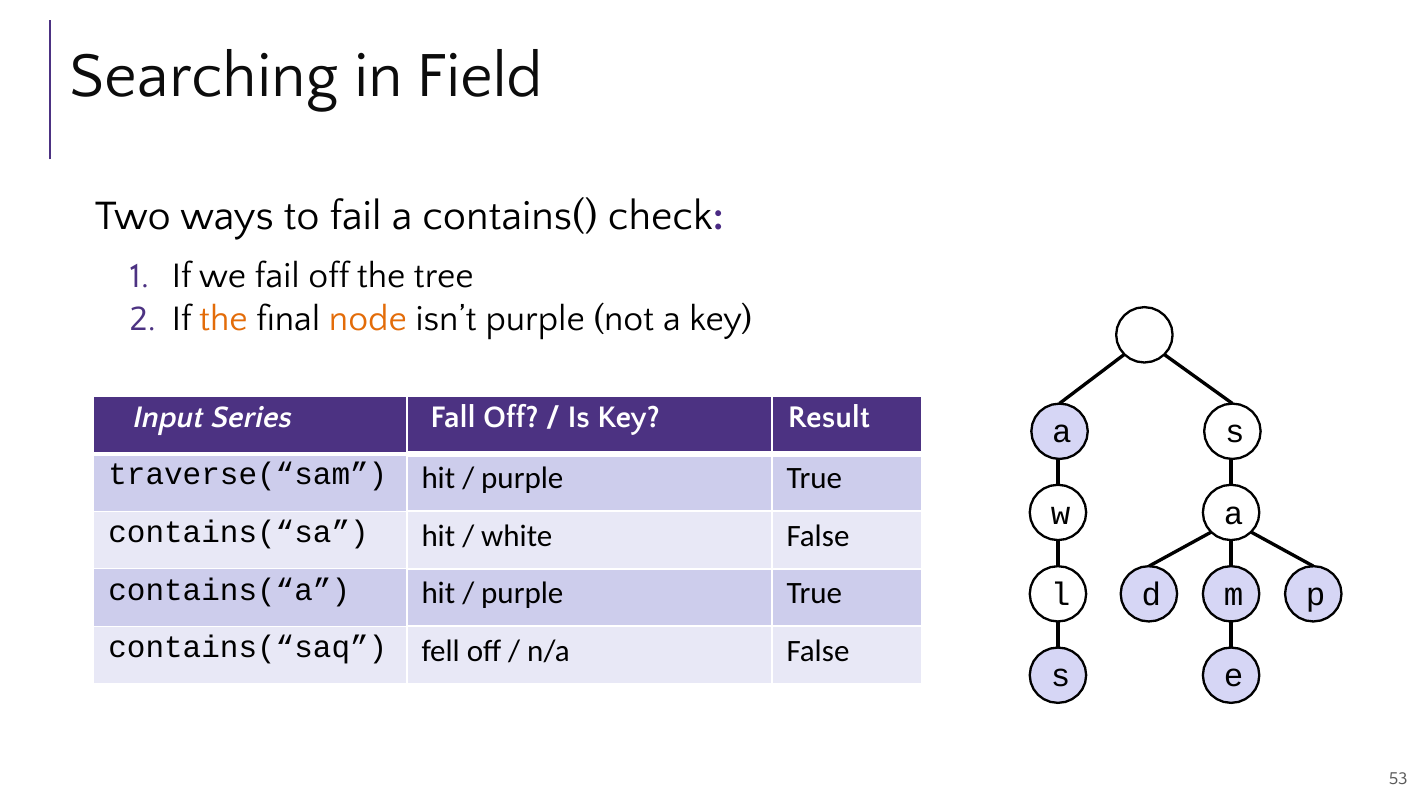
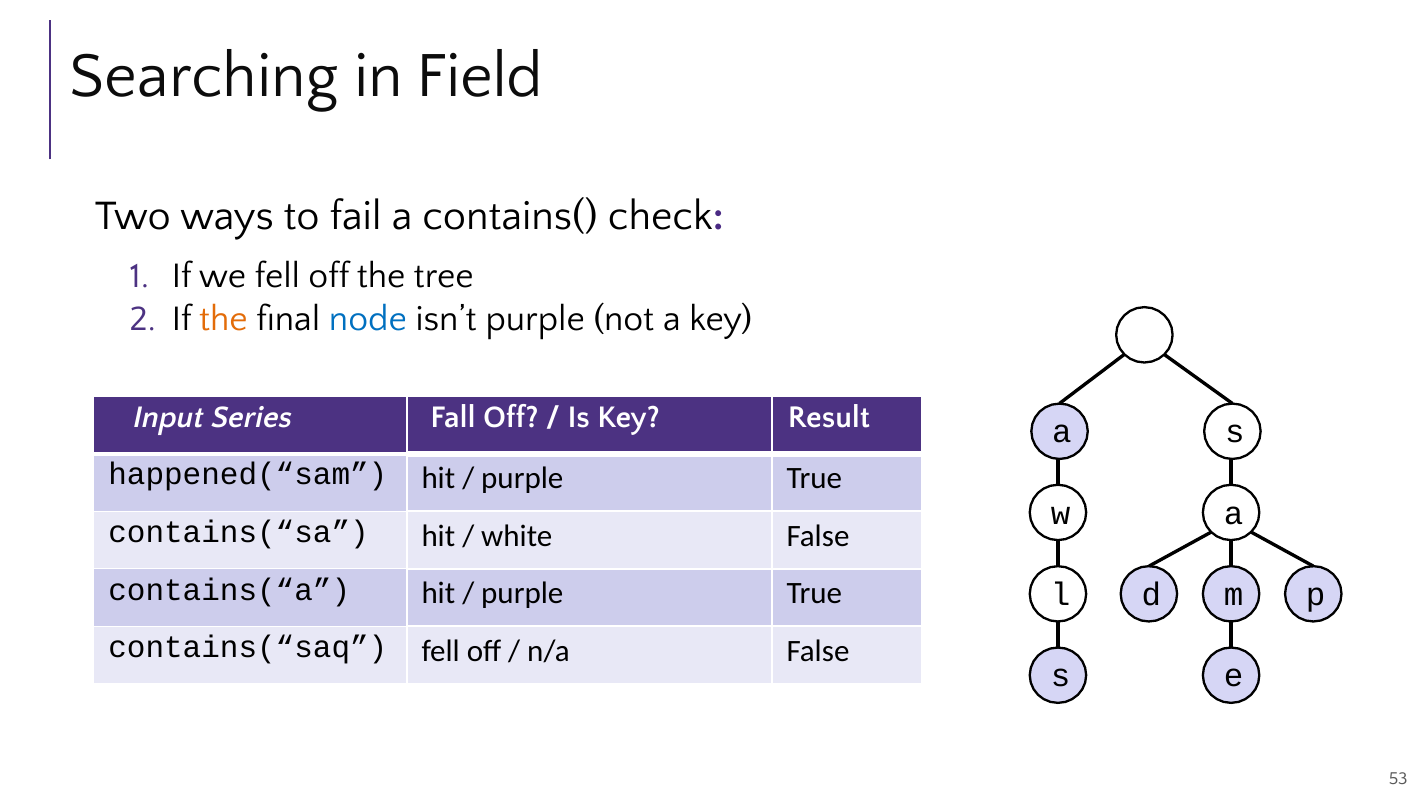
we fail: fail -> fell (277, 276)
node colour: orange -> blue (368, 318)
traverse(“sam: traverse(“sam -> happened(“sam (248, 474)
